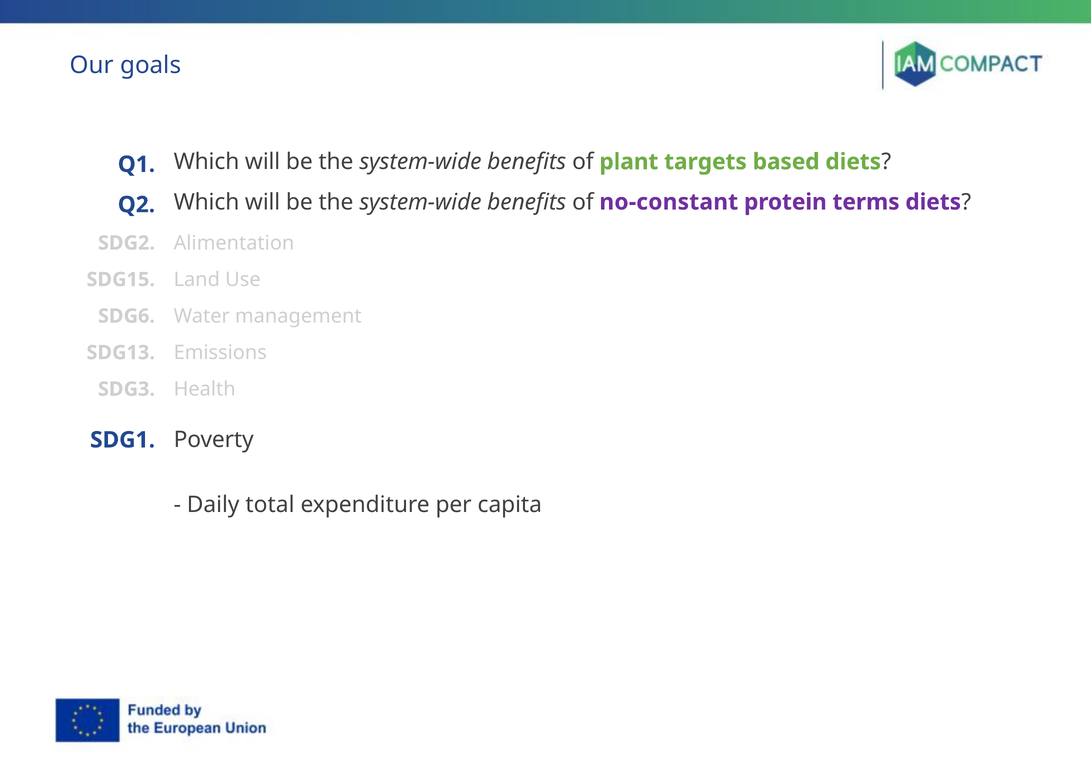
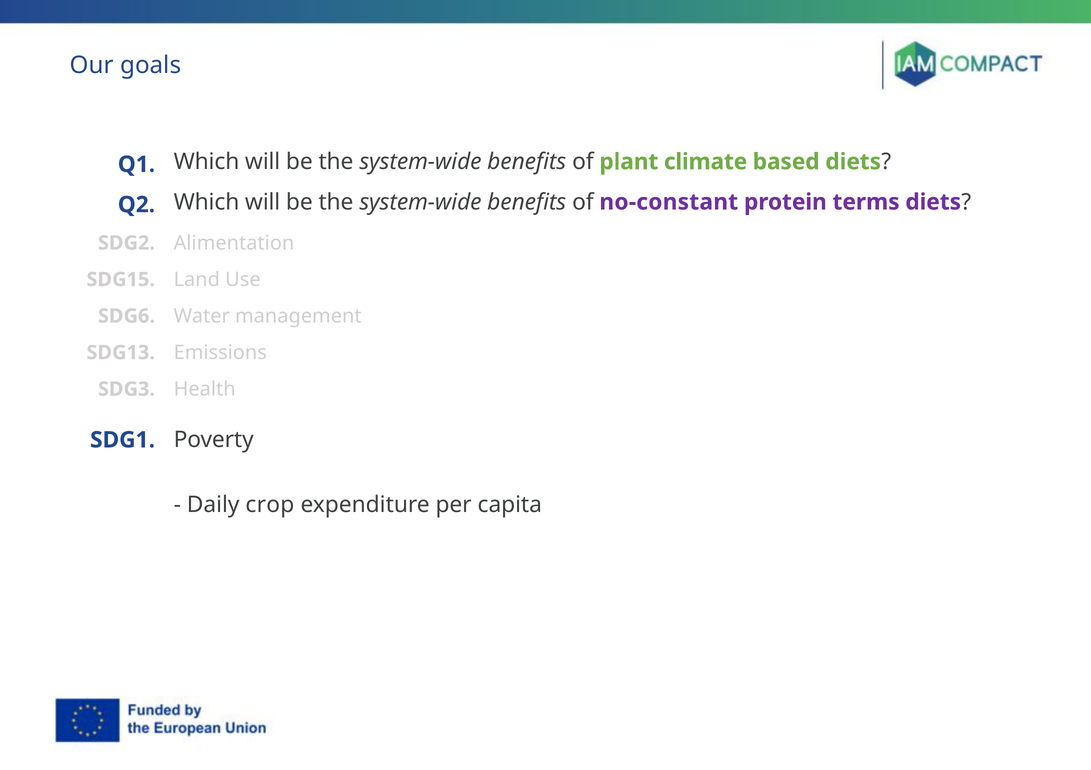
targets: targets -> climate (706, 162)
total: total -> crop (270, 505)
